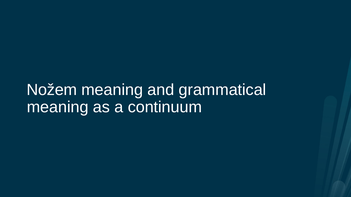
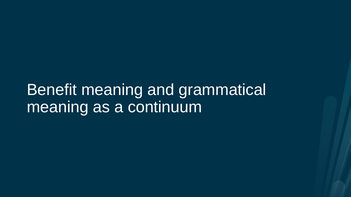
Nožem: Nožem -> Benefit (52, 90)
